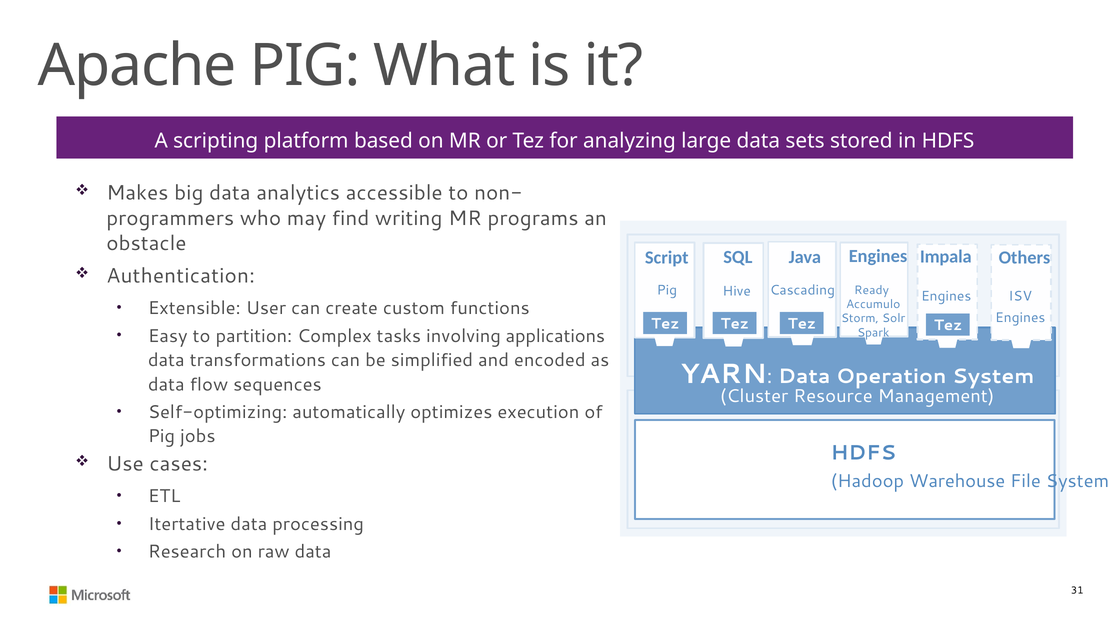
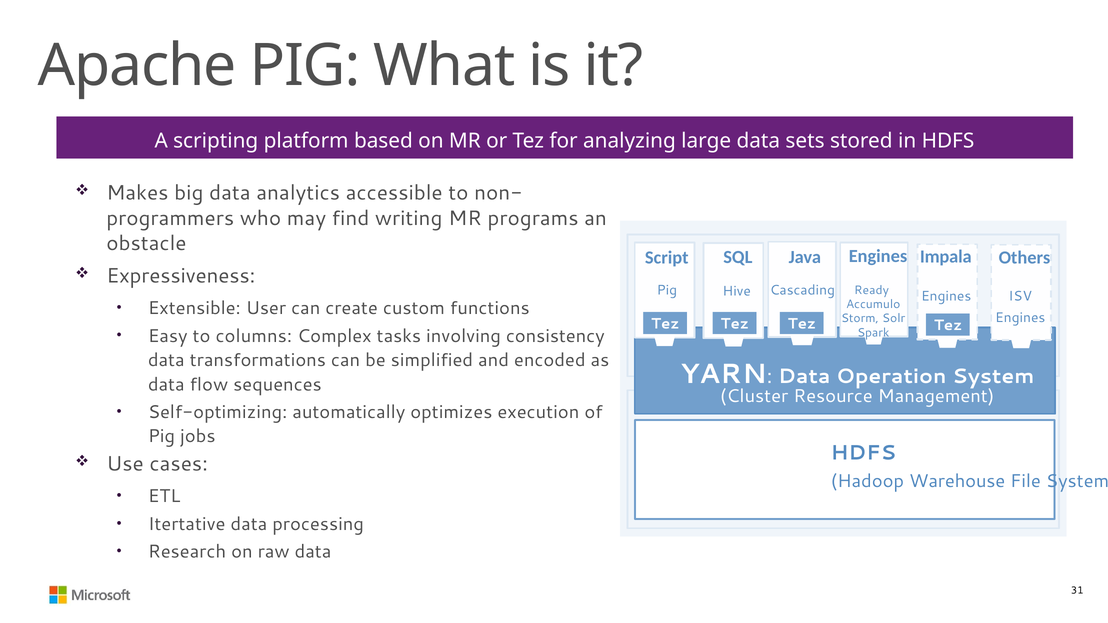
Authentication: Authentication -> Expressiveness (181, 276)
partition: partition -> columns (254, 336)
applications: applications -> consistency (555, 336)
